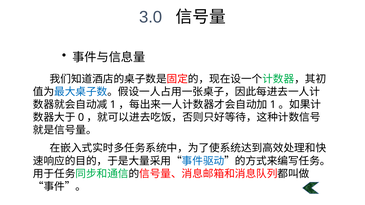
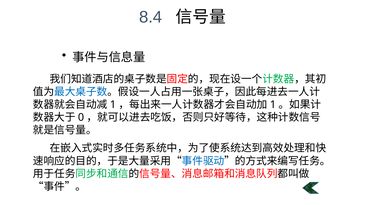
3.0: 3.0 -> 8.4 (151, 17)
